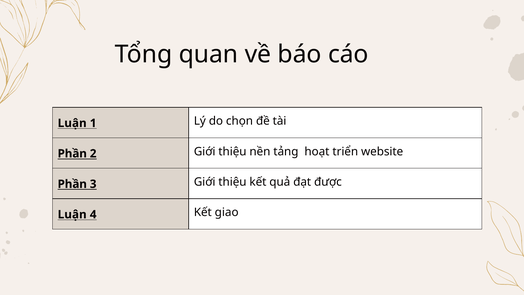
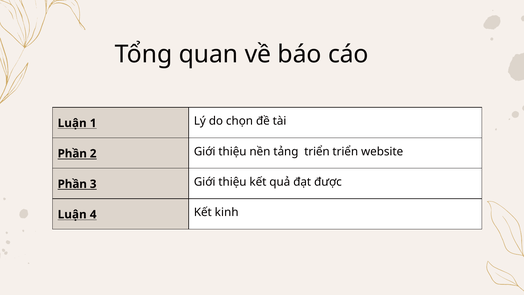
tảng hoạt: hoạt -> triển (317, 151)
giao: giao -> kinh (227, 212)
